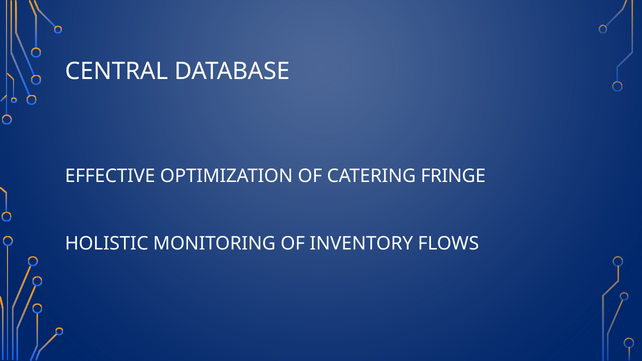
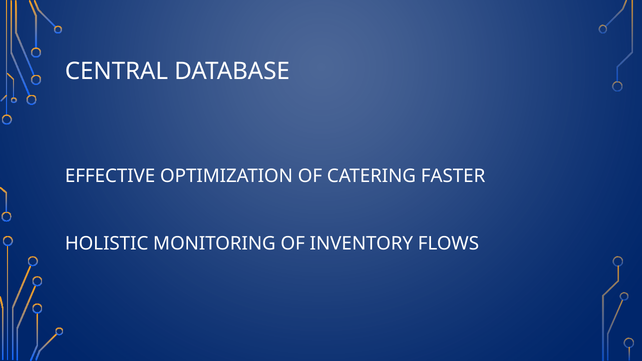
FRINGE: FRINGE -> FASTER (453, 176)
